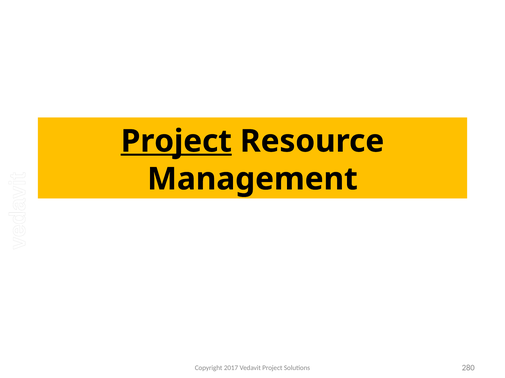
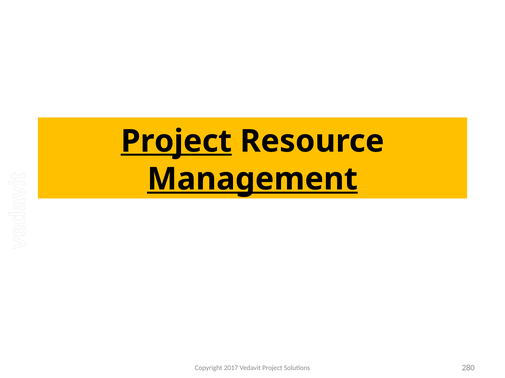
Management underline: none -> present (252, 179)
